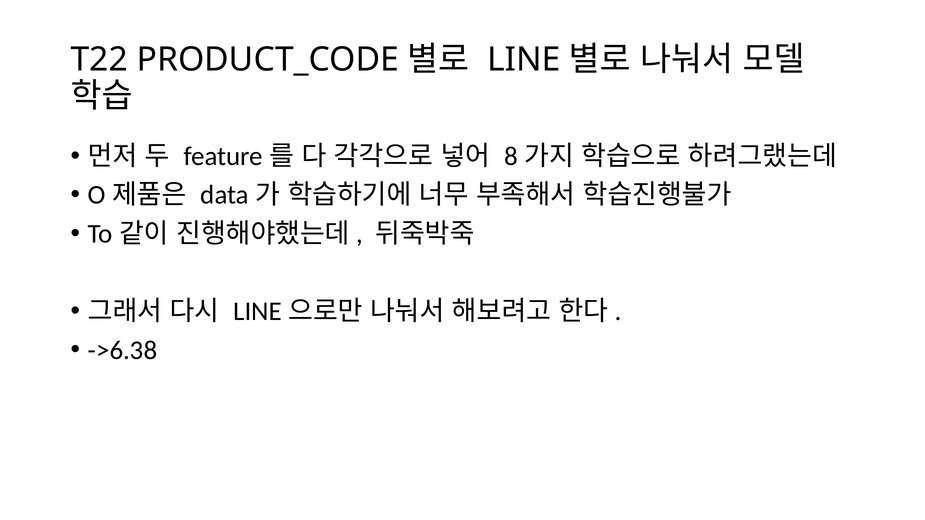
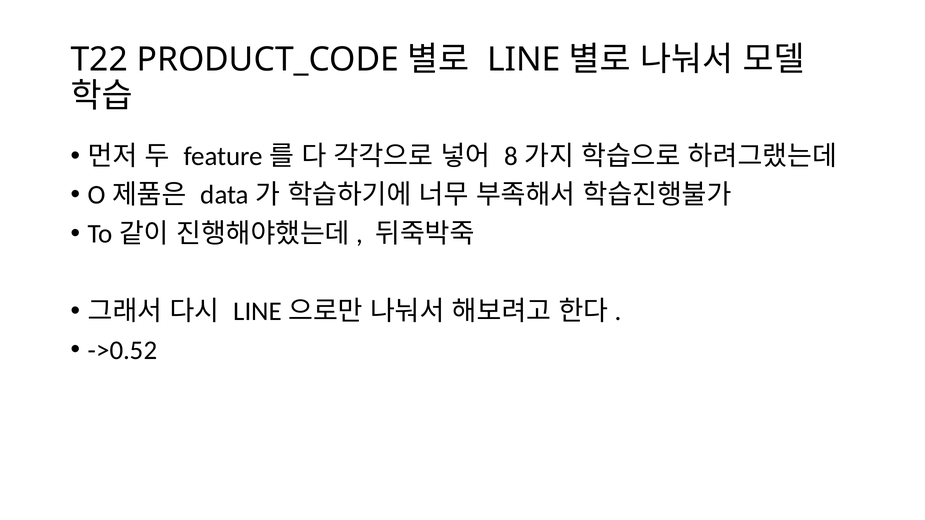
->6.38: ->6.38 -> ->0.52 (123, 350)
